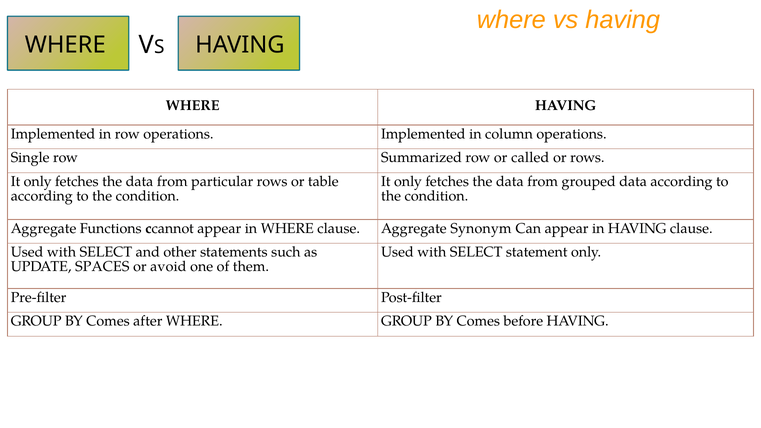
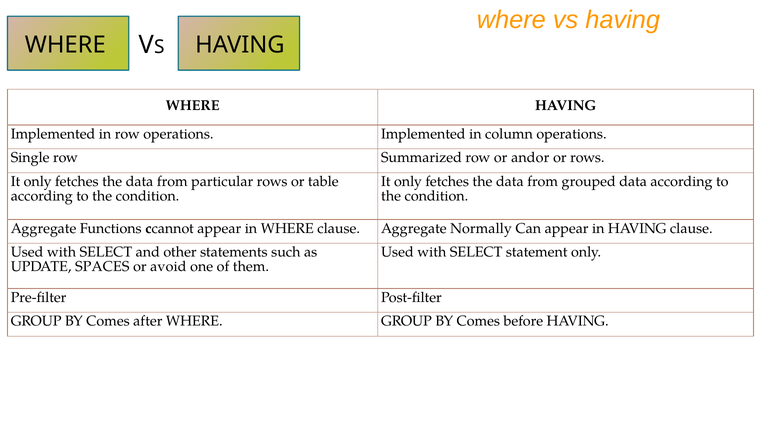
called: called -> andor (530, 158)
Synonym: Synonym -> Normally (481, 228)
